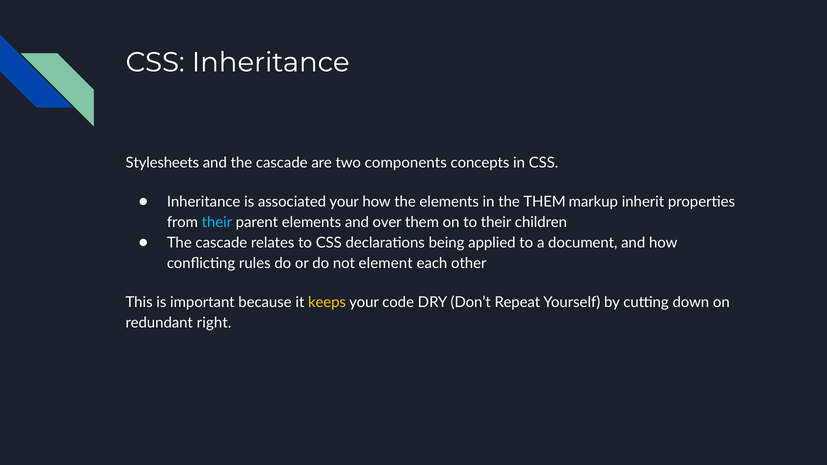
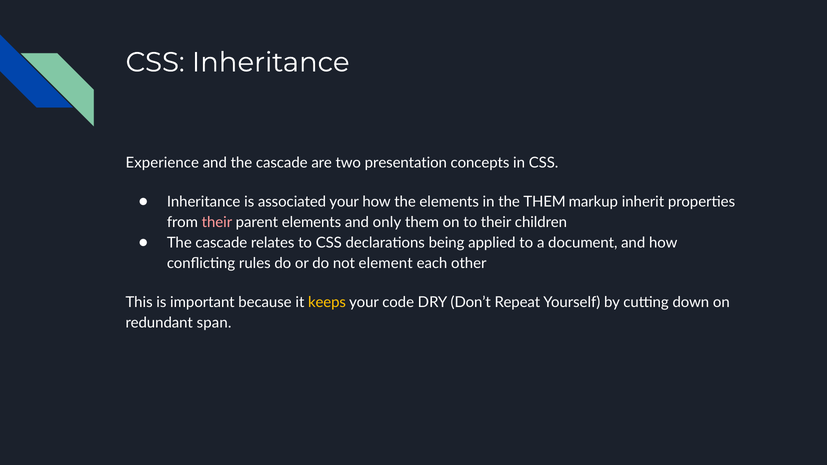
Stylesheets: Stylesheets -> Experience (162, 163)
components: components -> presentation (406, 163)
their colour: light blue -> pink (217, 222)
over: over -> only (387, 222)
right: right -> span (214, 323)
